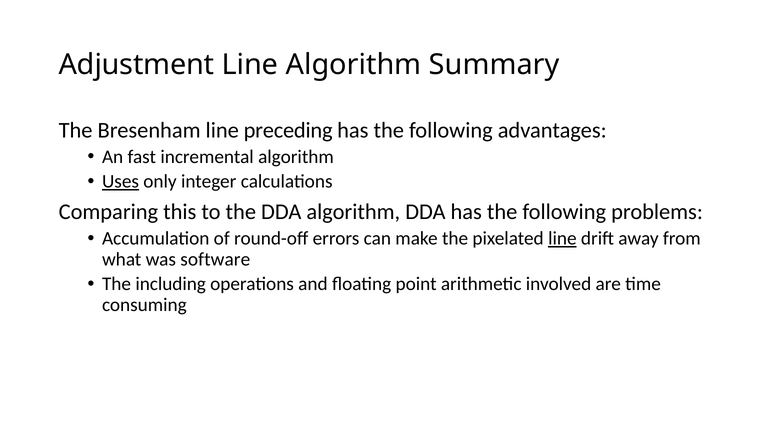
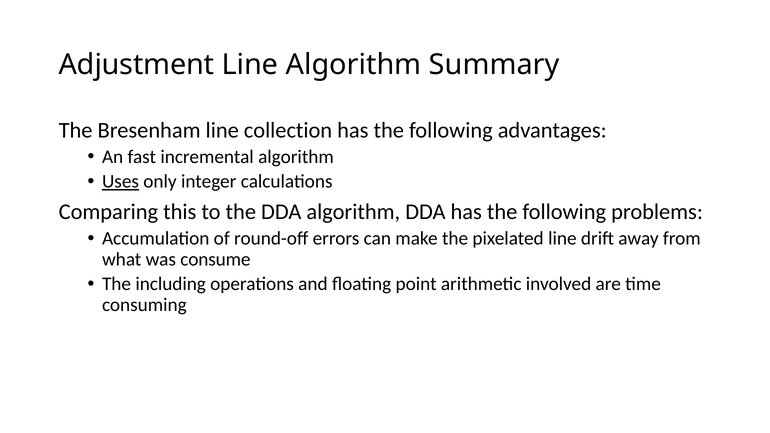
preceding: preceding -> collection (288, 130)
line underline: present -> none (562, 239)
software: software -> consume (215, 259)
